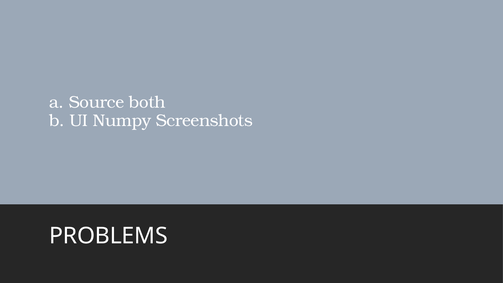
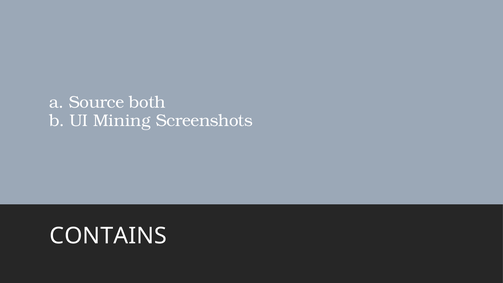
Numpy: Numpy -> Mining (122, 121)
PROBLEMS: PROBLEMS -> CONTAINS (108, 236)
